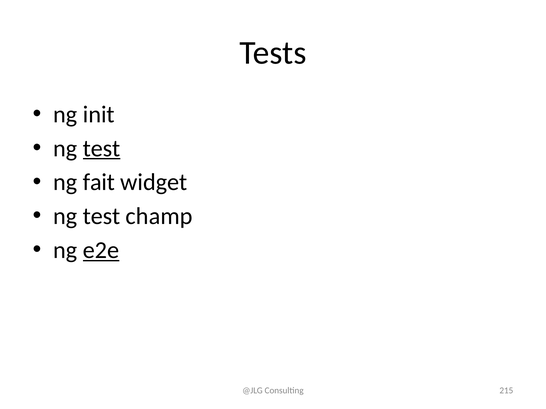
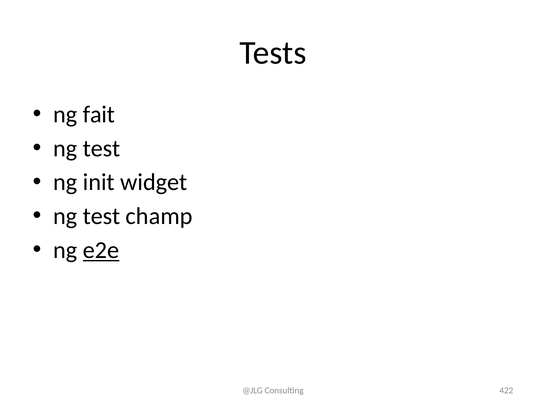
init: init -> fait (99, 115)
test underline: present -> none (102, 149)
fait: fait -> init (99, 183)
215: 215 -> 422 (506, 391)
